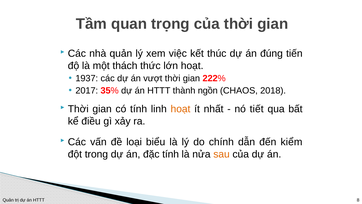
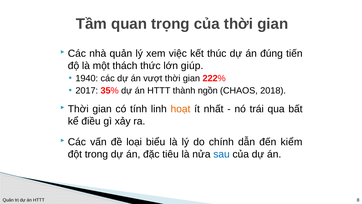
lớn hoạt: hoạt -> giúp (192, 66)
1937: 1937 -> 1940 (87, 78)
tiết: tiết -> trái (257, 109)
đặc tính: tính -> tiêu (171, 154)
sau colour: orange -> blue (222, 154)
